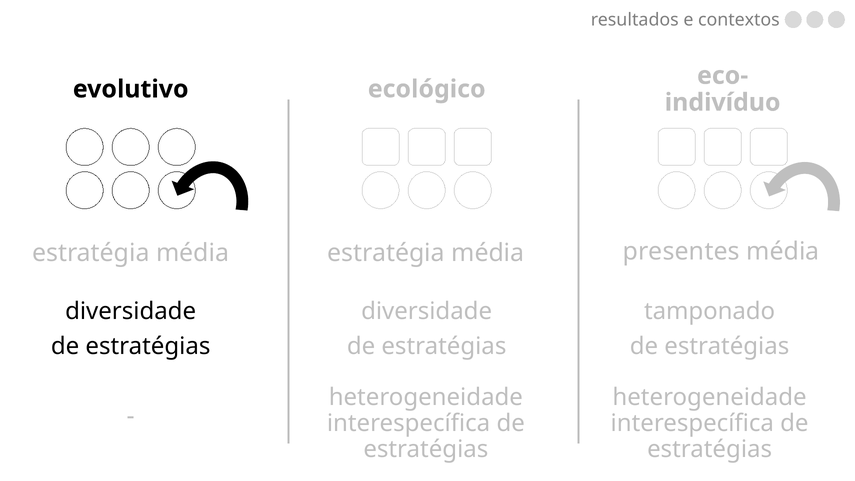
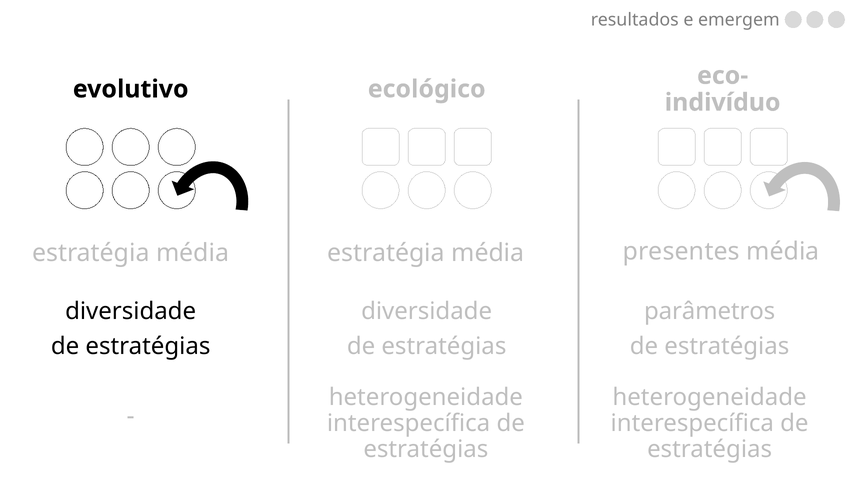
contextos: contextos -> emergem (739, 20)
tamponado: tamponado -> parâmetros (710, 311)
